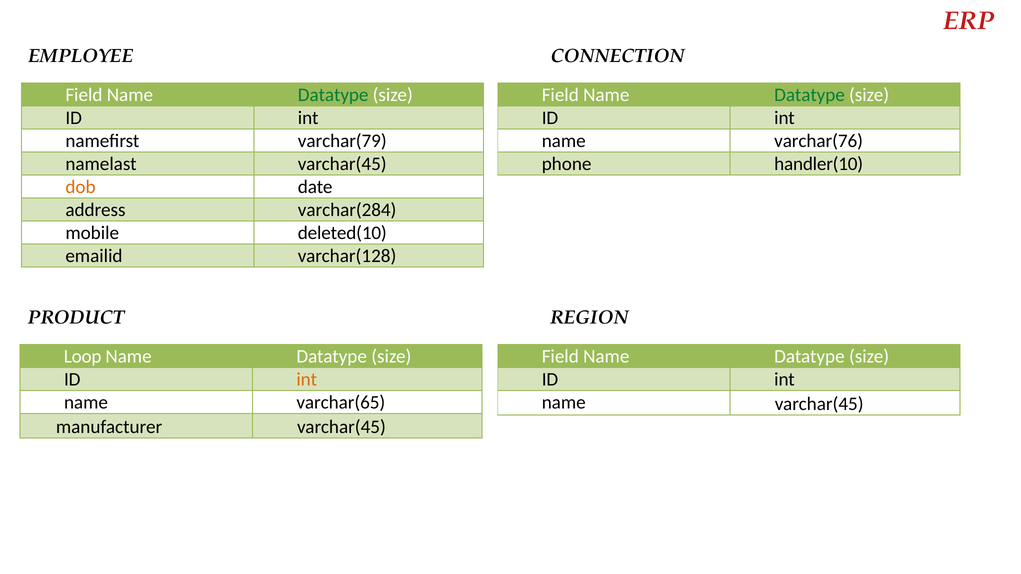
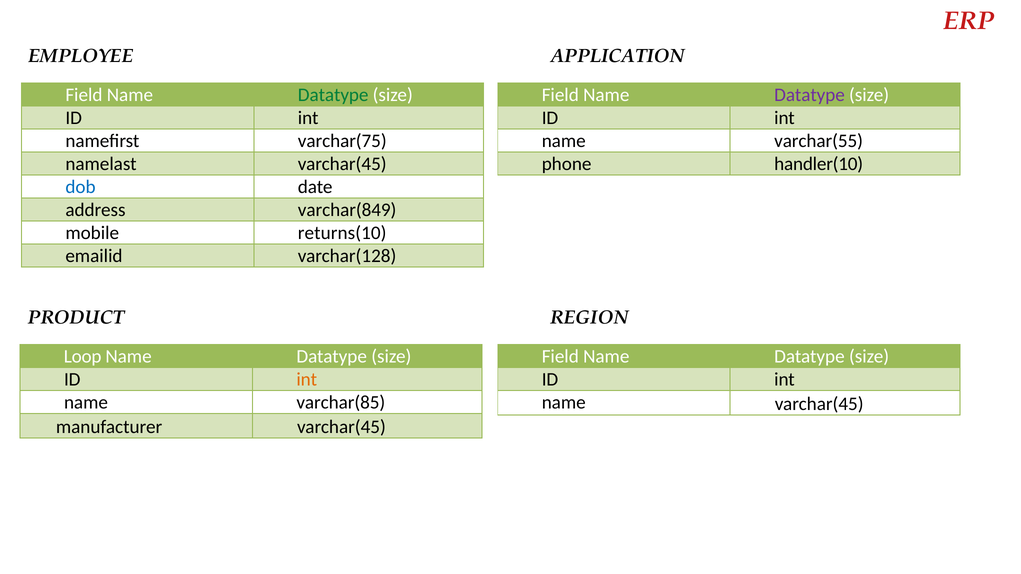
CONNECTION: CONNECTION -> APPLICATION (618, 56)
Datatype colour: green -> purple (809, 95)
varchar(79: varchar(79 -> varchar(75 (342, 141)
varchar(76: varchar(76 -> varchar(55 (819, 141)
dob colour: orange -> blue (80, 187)
varchar(284: varchar(284 -> varchar(849 (347, 210)
deleted(10: deleted(10 -> returns(10 (342, 233)
varchar(65: varchar(65 -> varchar(85 (341, 403)
